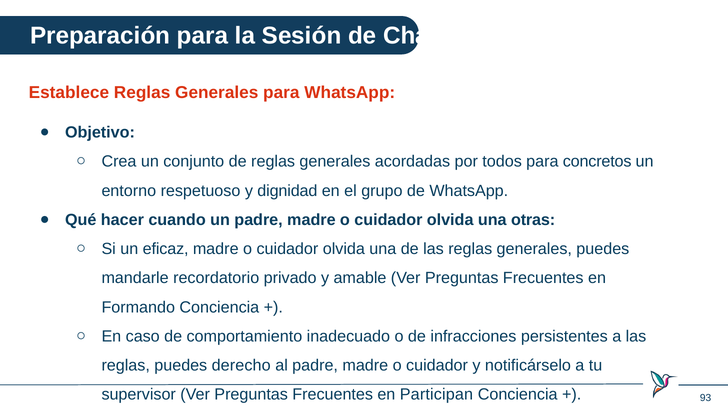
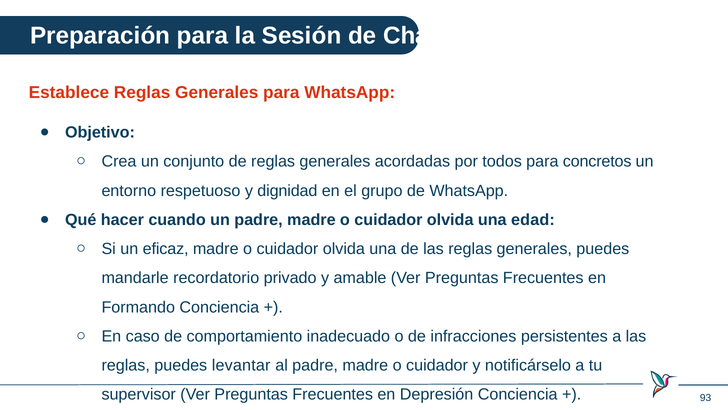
otras: otras -> edad (533, 220)
derecho: derecho -> levantar (241, 365)
Participan: Participan -> Depresión (437, 394)
